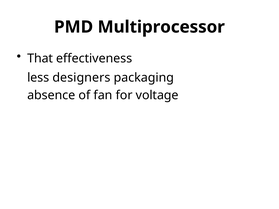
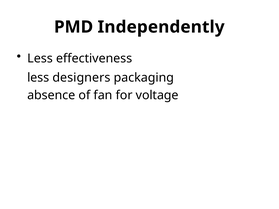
Multiprocessor: Multiprocessor -> Independently (161, 27)
That: That -> Less (40, 59)
